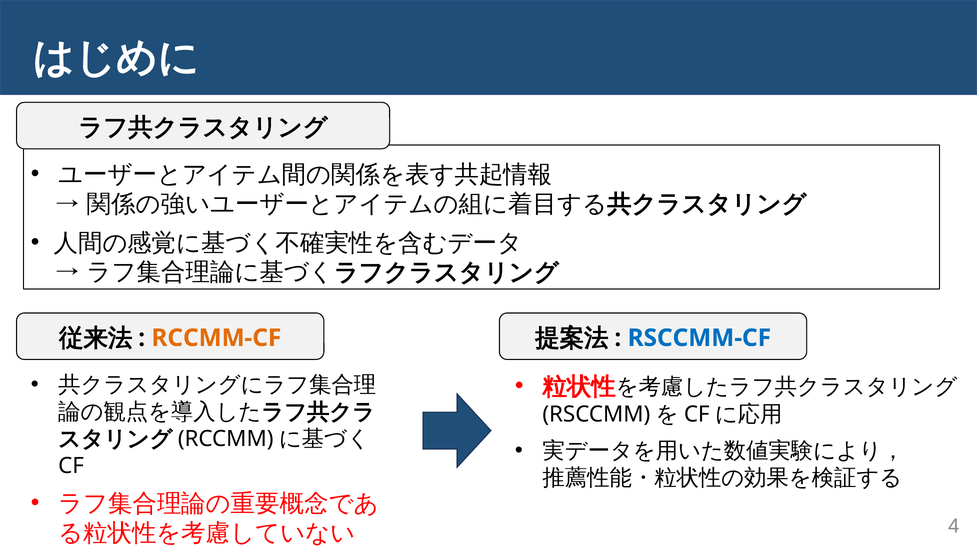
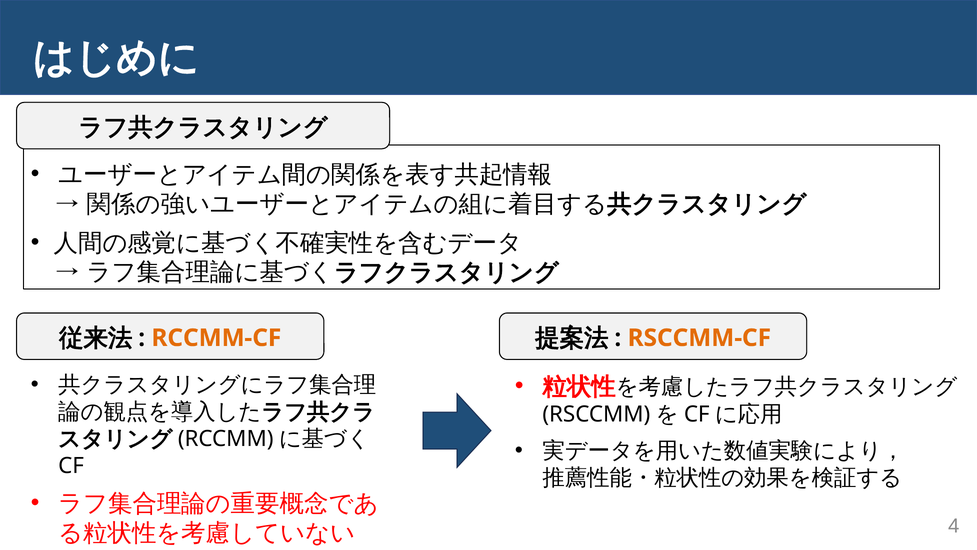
RSCCMM-CF colour: blue -> orange (699, 338)
